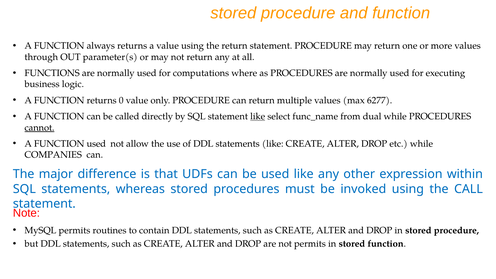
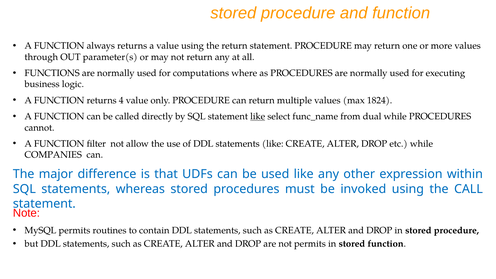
0: 0 -> 4 (121, 100)
6277: 6277 -> 1824 (380, 100)
cannot underline: present -> none (39, 128)
FUNCTION used: used -> filter (96, 144)
